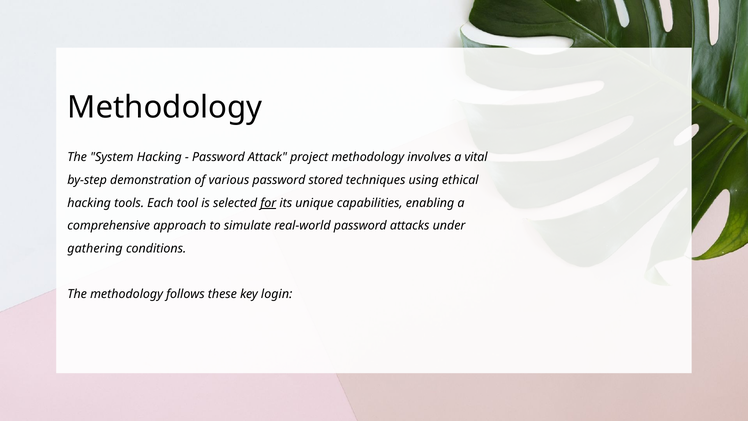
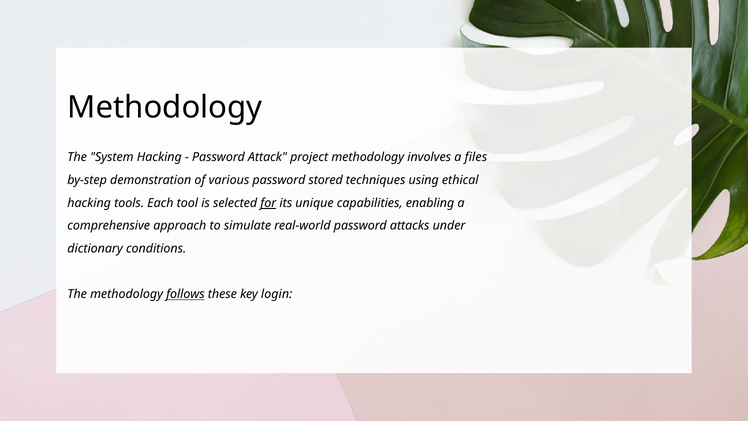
vital: vital -> files (476, 157)
gathering: gathering -> dictionary (95, 249)
follows underline: none -> present (185, 294)
